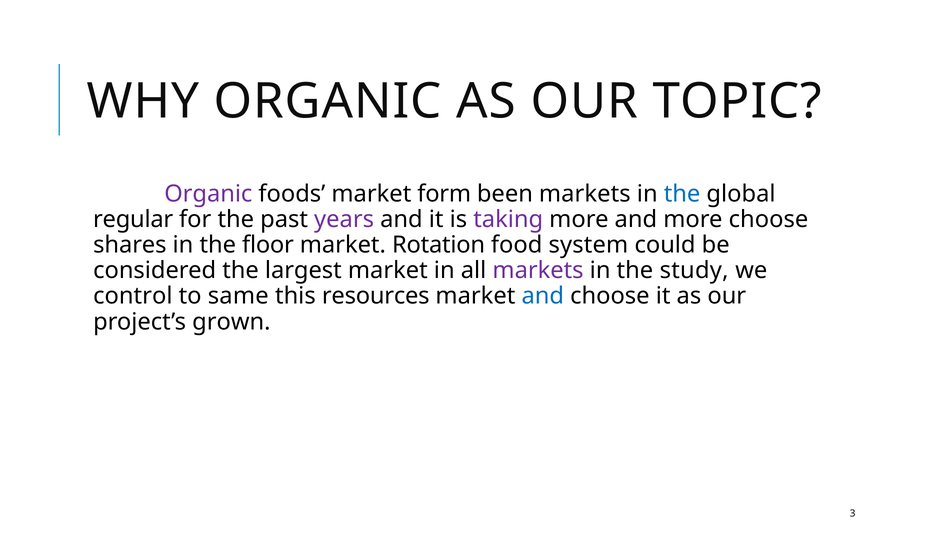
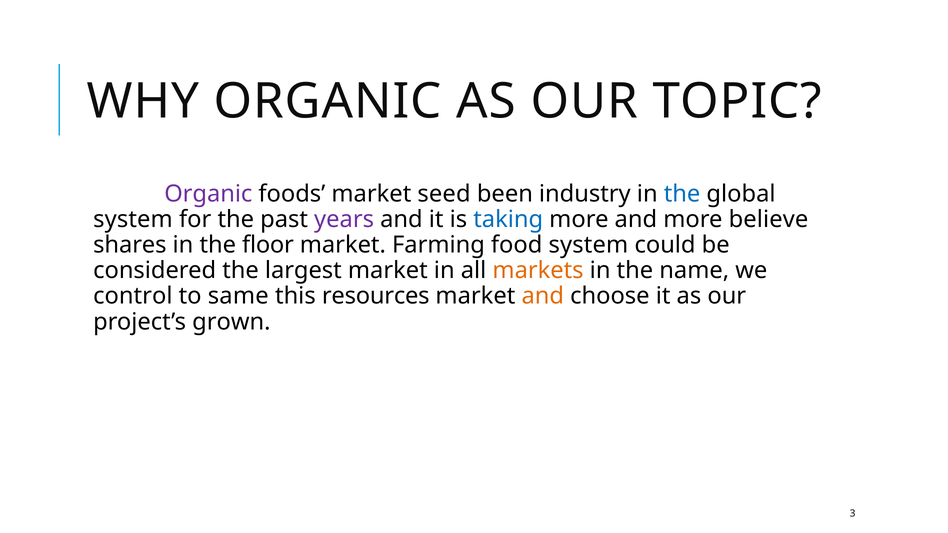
form: form -> seed (444, 194)
been markets: markets -> industry (585, 194)
regular: regular -> system (133, 220)
taking colour: purple -> blue (508, 220)
more choose: choose -> believe (768, 220)
Rotation: Rotation -> Farming (438, 245)
markets colour: purple -> orange (538, 271)
study: study -> name (694, 271)
and colour: blue -> orange (543, 296)
